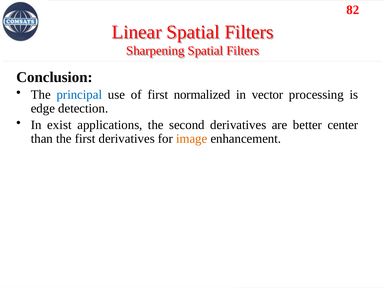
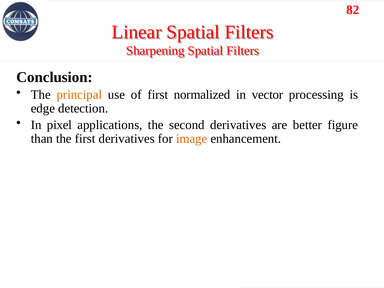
principal colour: blue -> orange (79, 95)
exist: exist -> pixel (60, 125)
center: center -> figure (343, 125)
